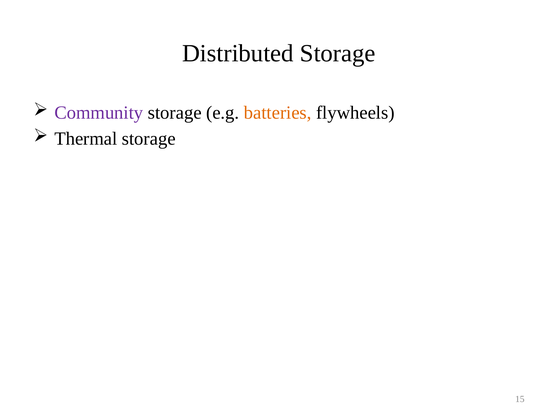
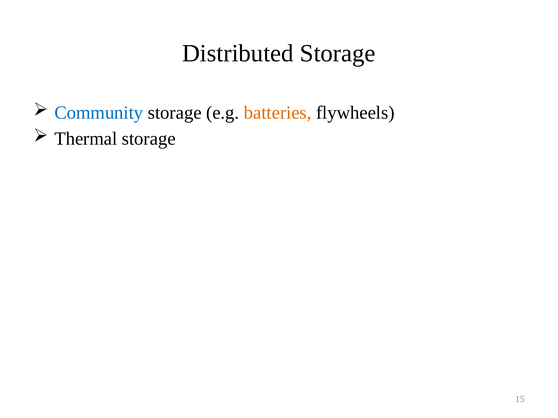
Community colour: purple -> blue (99, 113)
